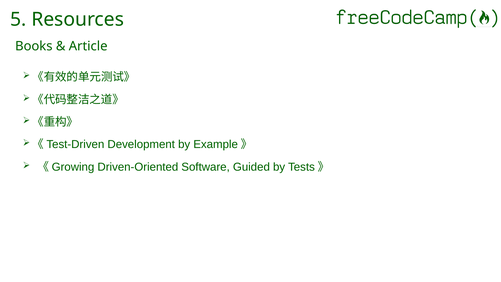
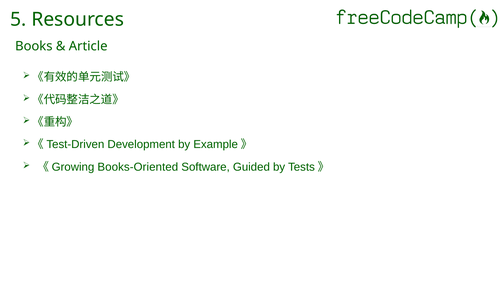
Driven-Oriented: Driven-Oriented -> Books-Oriented (138, 167)
